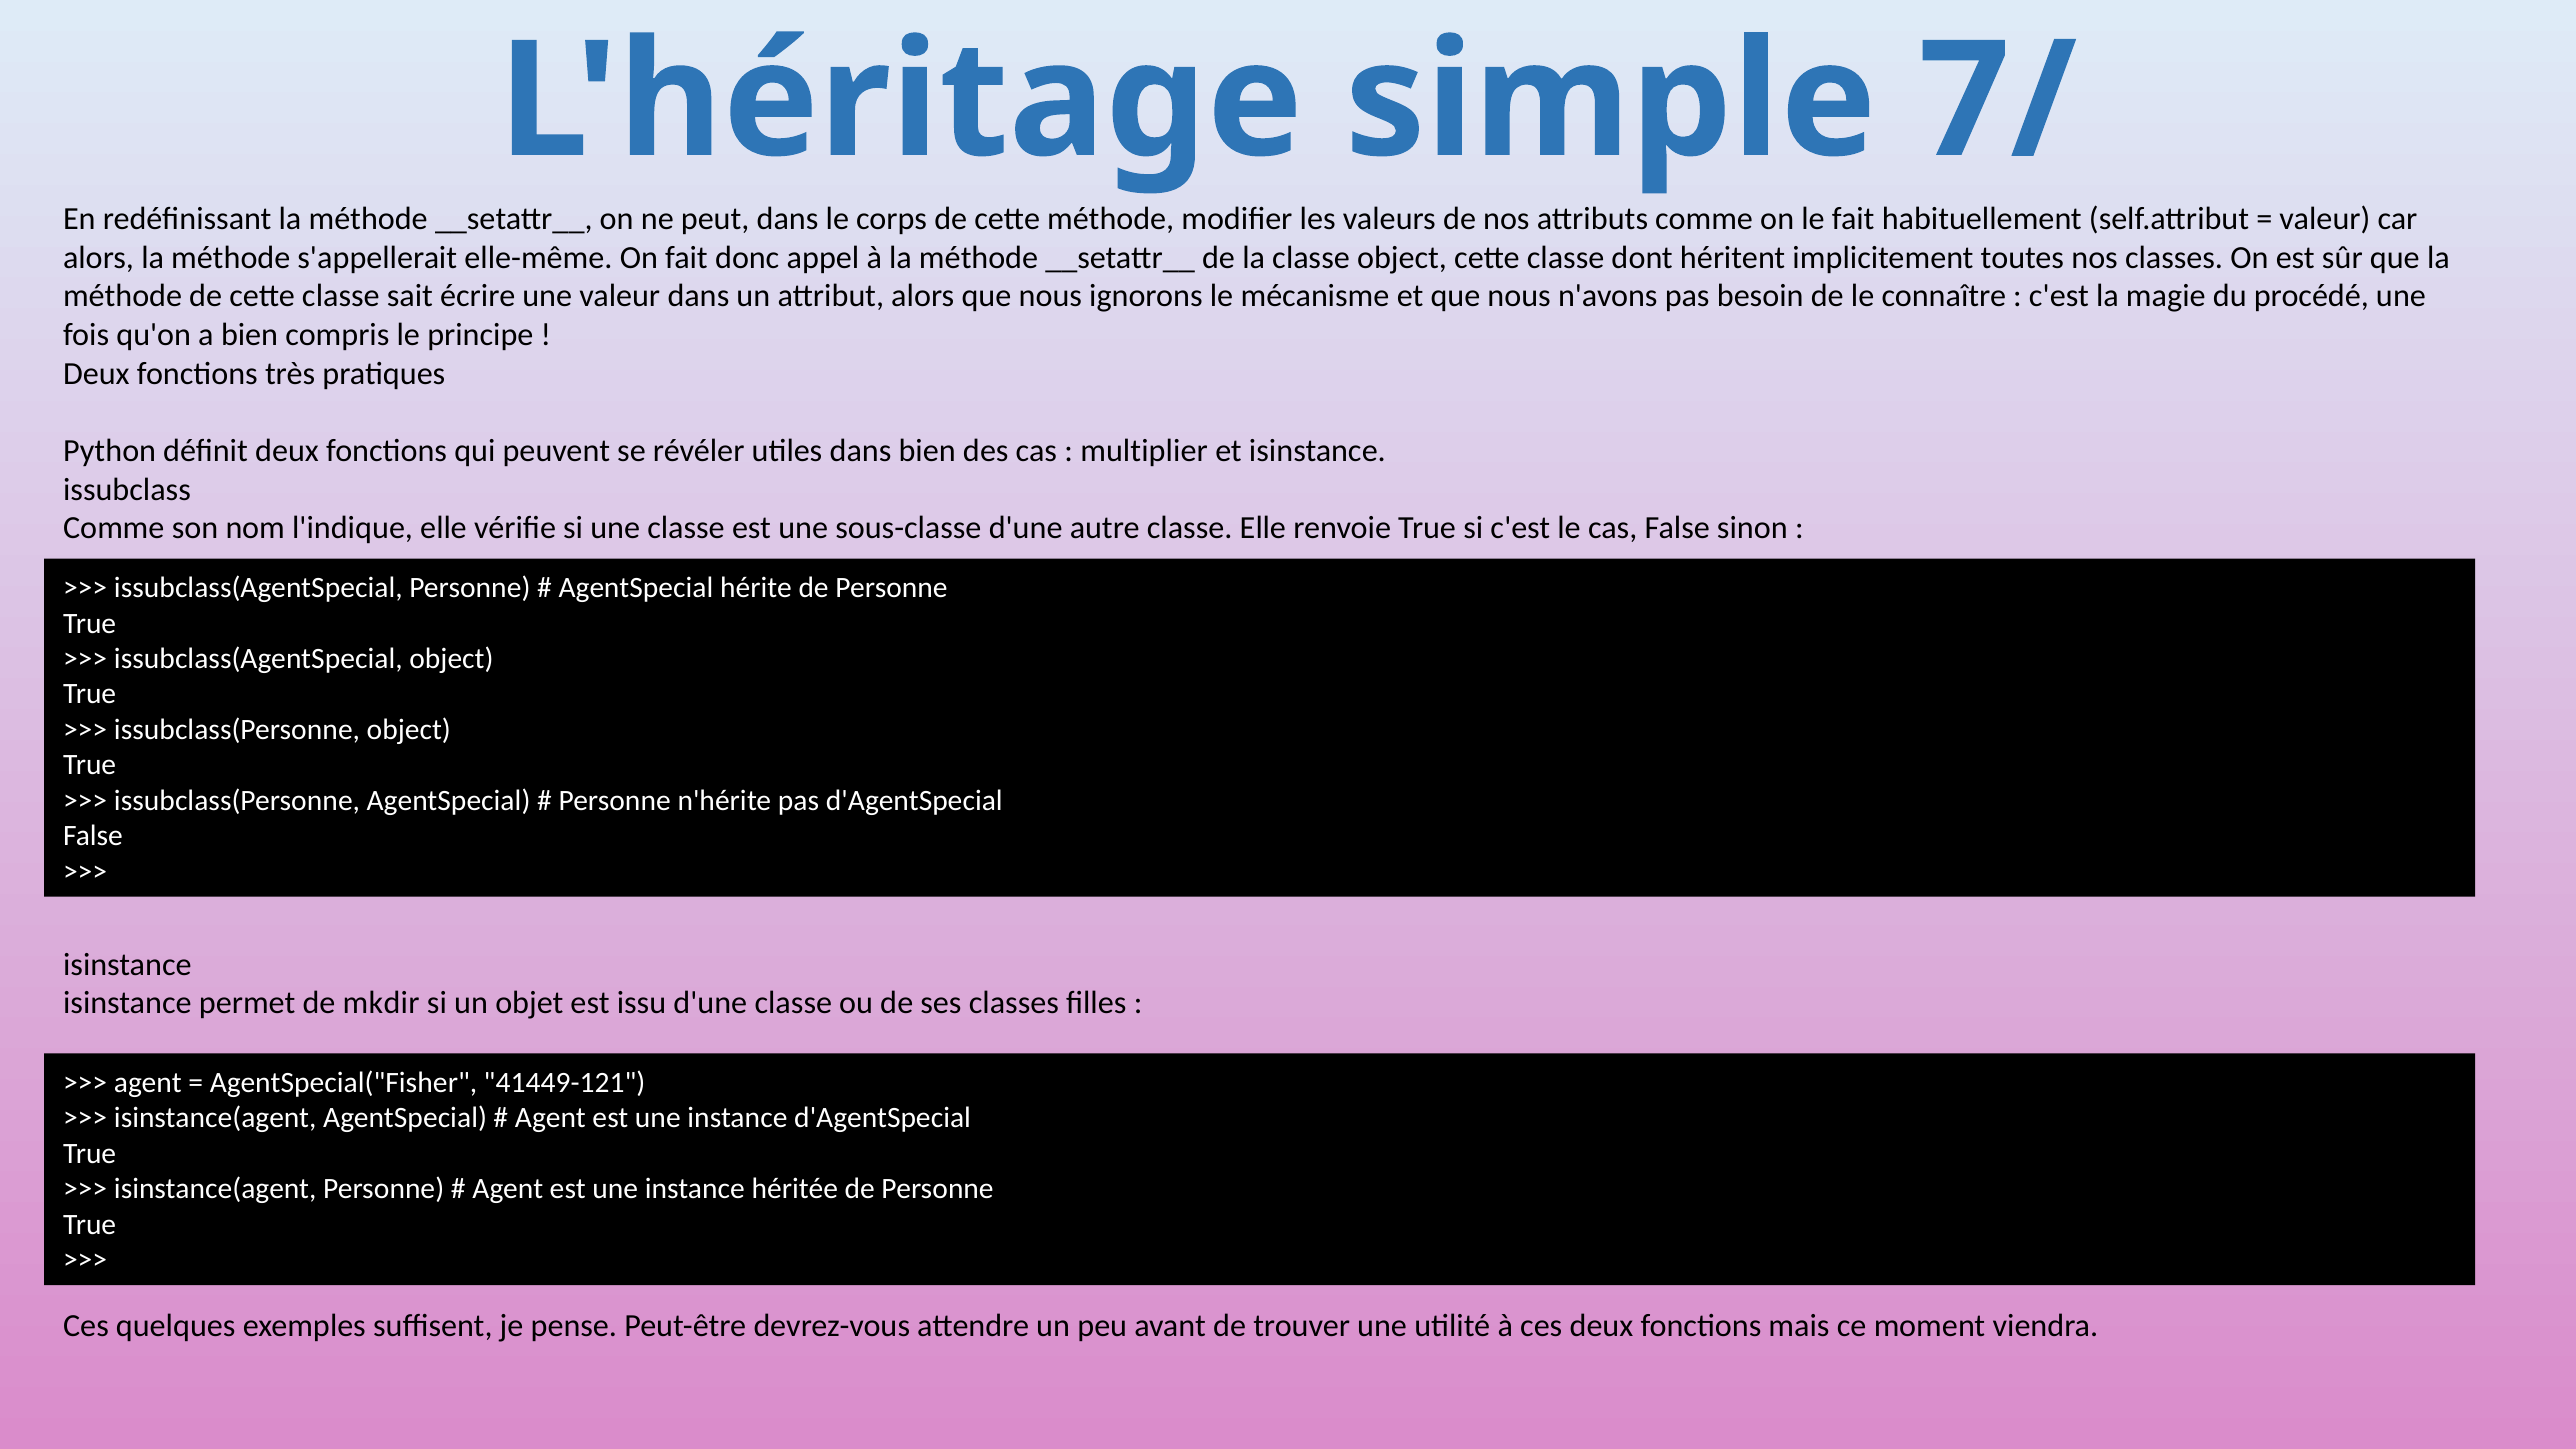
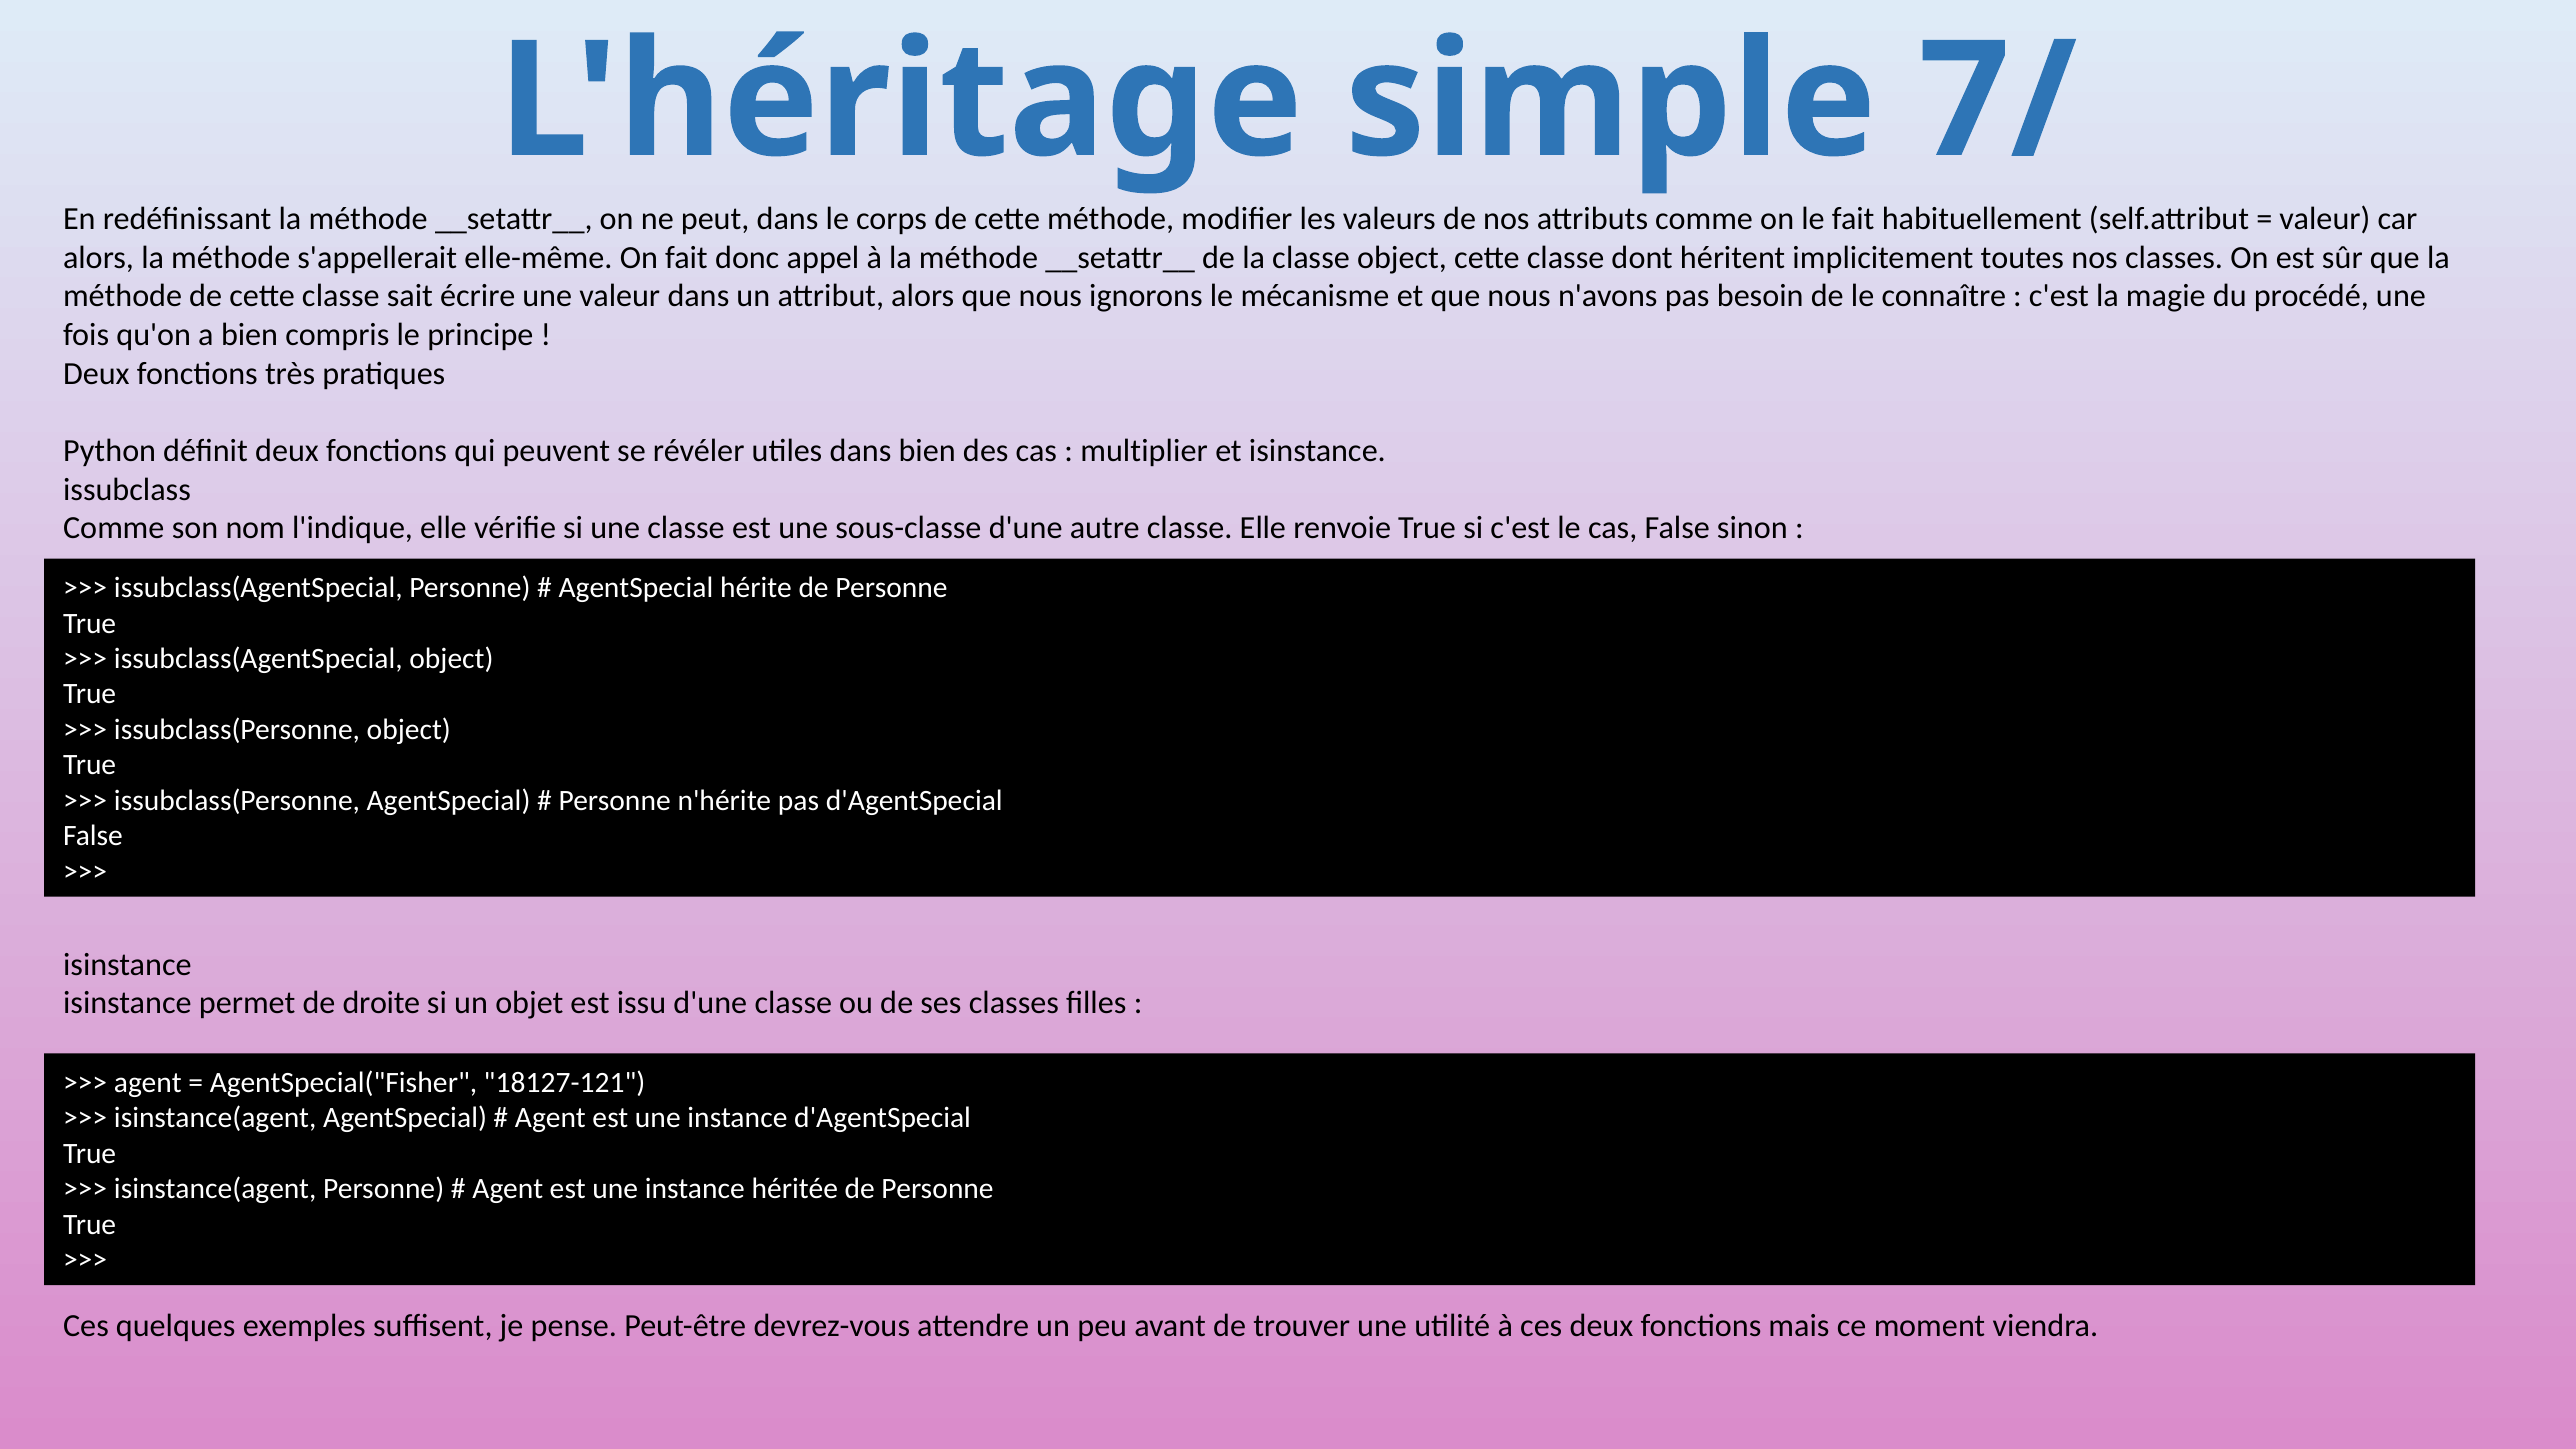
mkdir: mkdir -> droite (381, 1003)
41449-121: 41449-121 -> 18127-121 (565, 1083)
